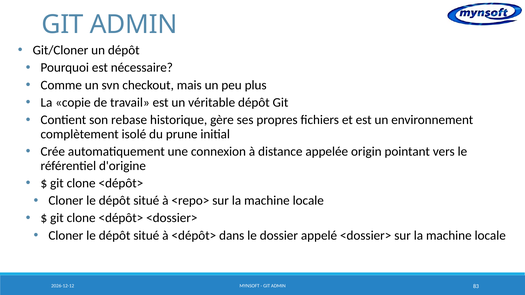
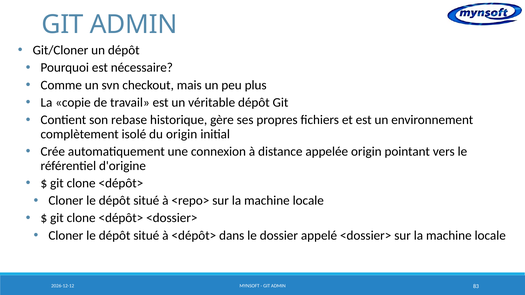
du prune: prune -> origin (182, 134)
